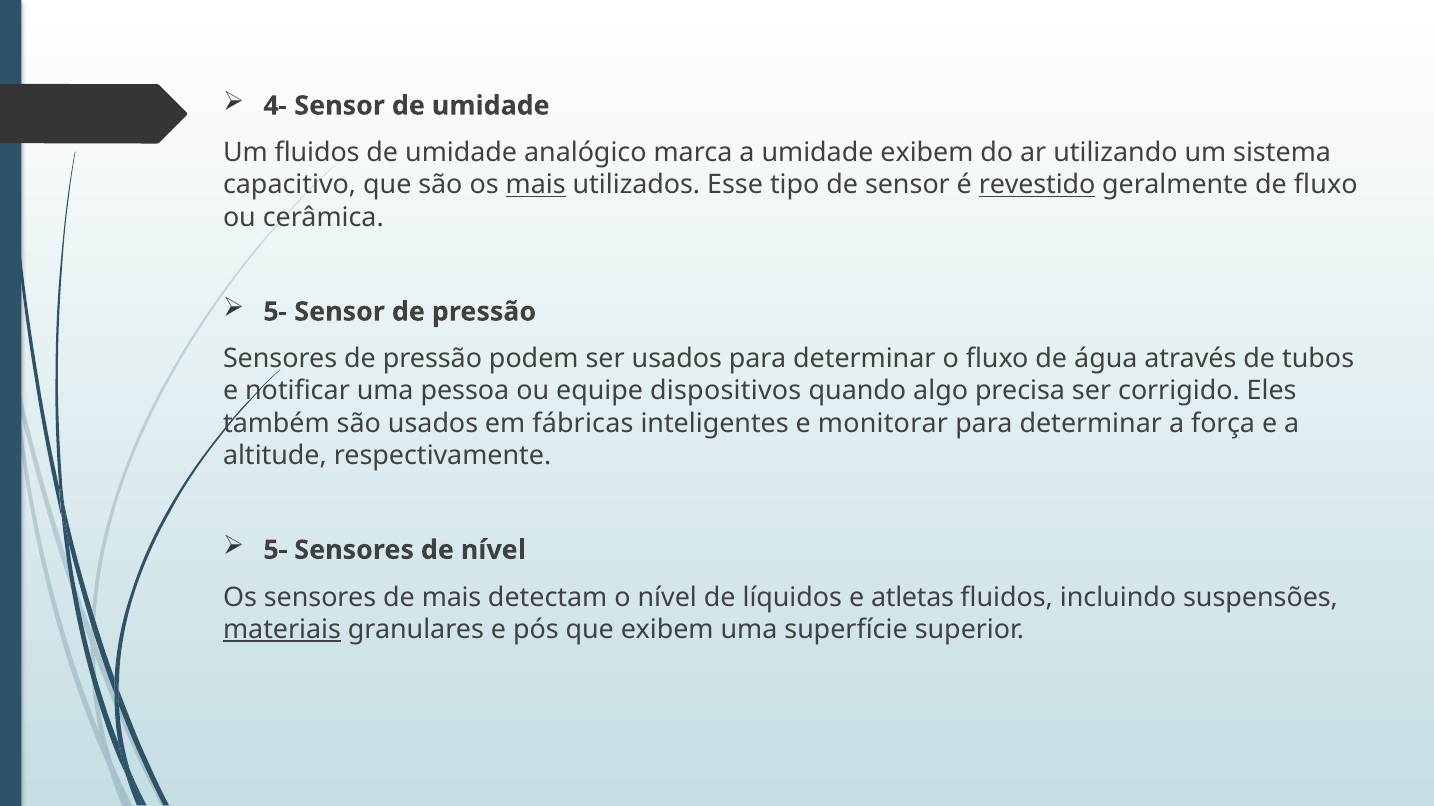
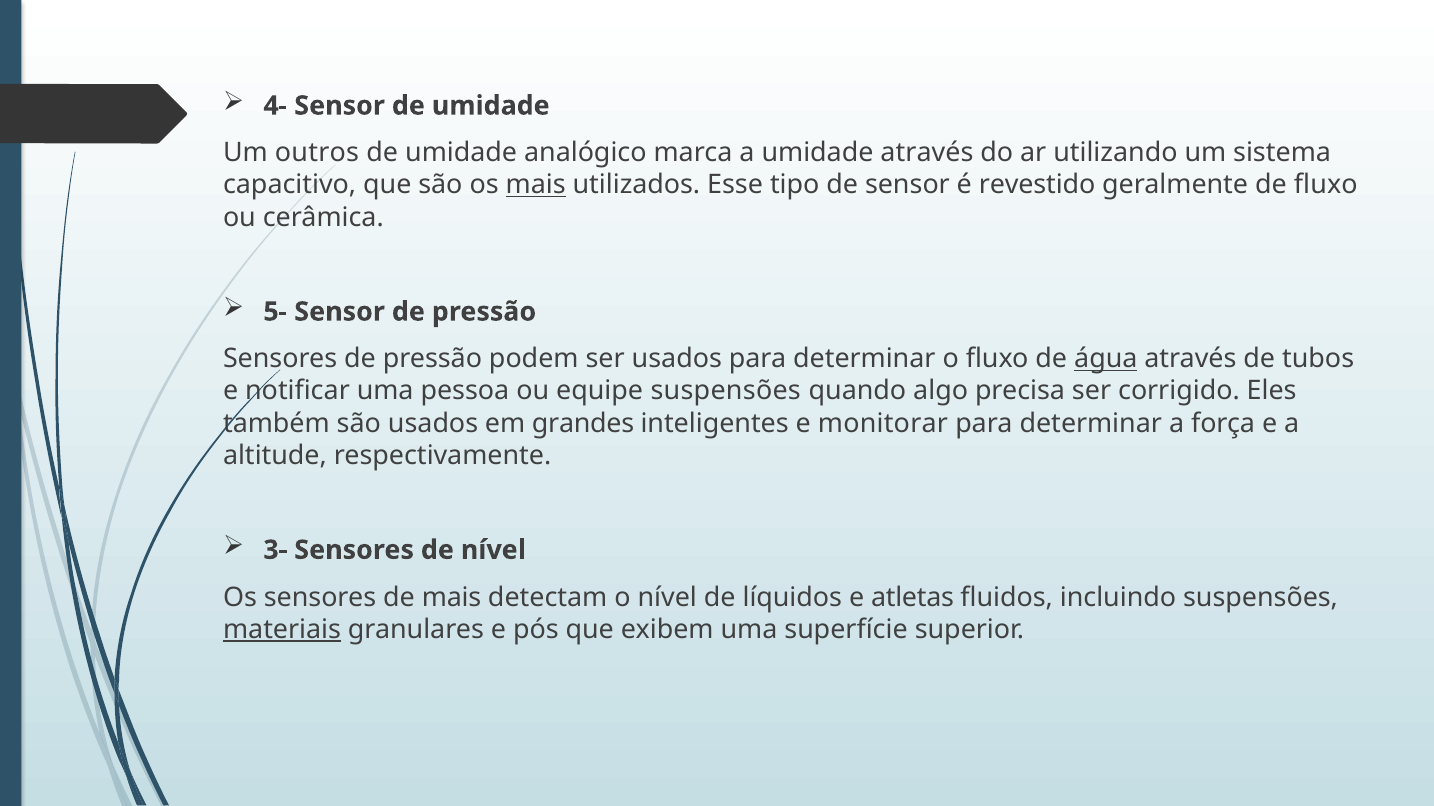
Um fluidos: fluidos -> outros (317, 153)
umidade exibem: exibem -> através (927, 153)
revestido underline: present -> none (1037, 185)
água underline: none -> present (1106, 359)
equipe dispositivos: dispositivos -> suspensões (726, 391)
fábricas: fábricas -> grandes (583, 424)
5-: 5- -> 3- (275, 550)
